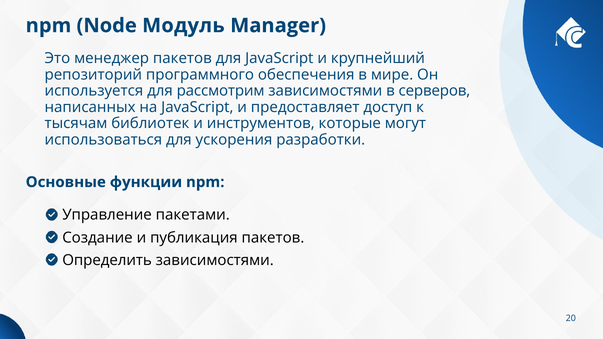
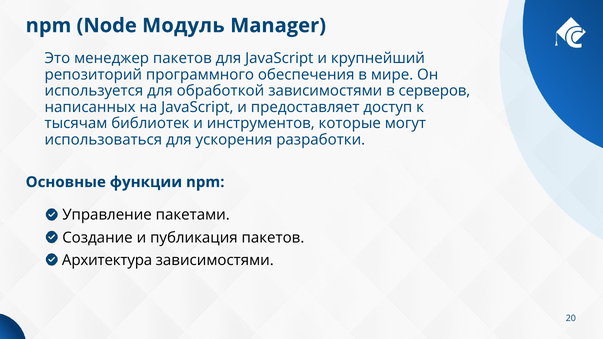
рассмотрим: рассмотрим -> обработкой (220, 91)
Определить: Определить -> Архитектура (107, 260)
